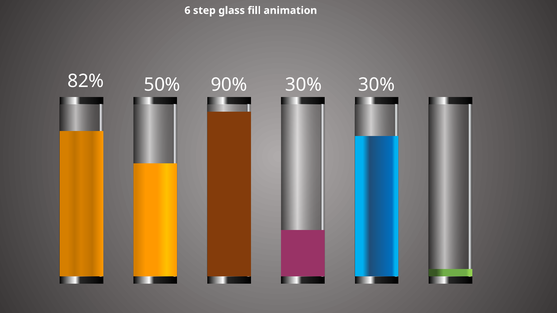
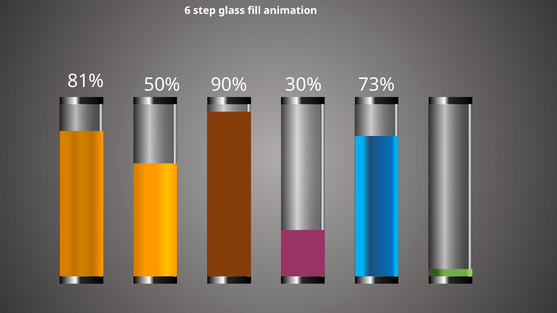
82%: 82% -> 81% (86, 81)
30% 30%: 30% -> 73% (377, 85)
